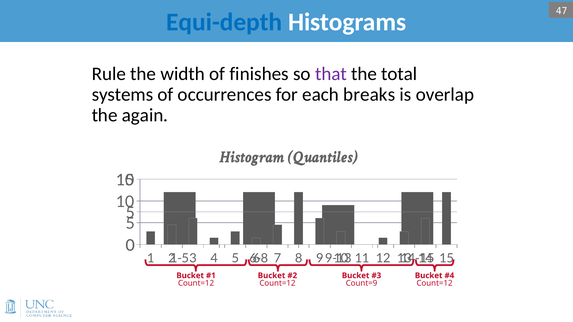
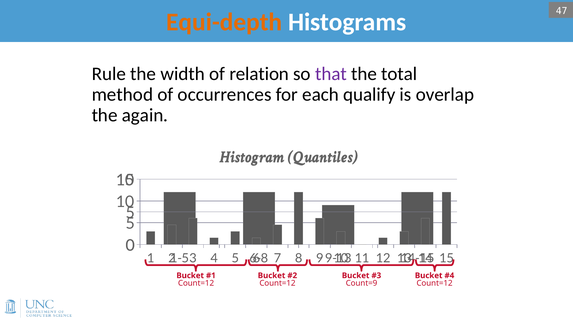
Equi-depth colour: blue -> orange (224, 22)
finishes: finishes -> relation (259, 74)
systems: systems -> method (122, 95)
breaks: breaks -> qualify (369, 95)
